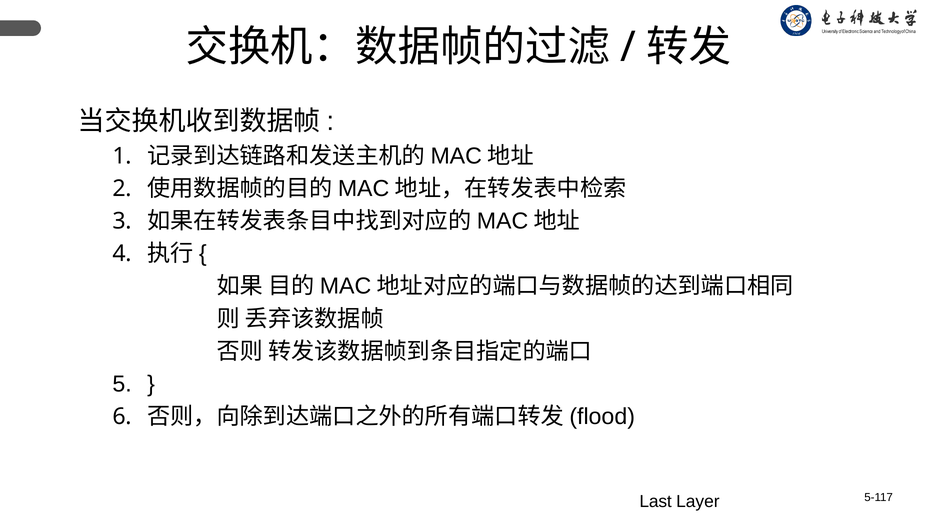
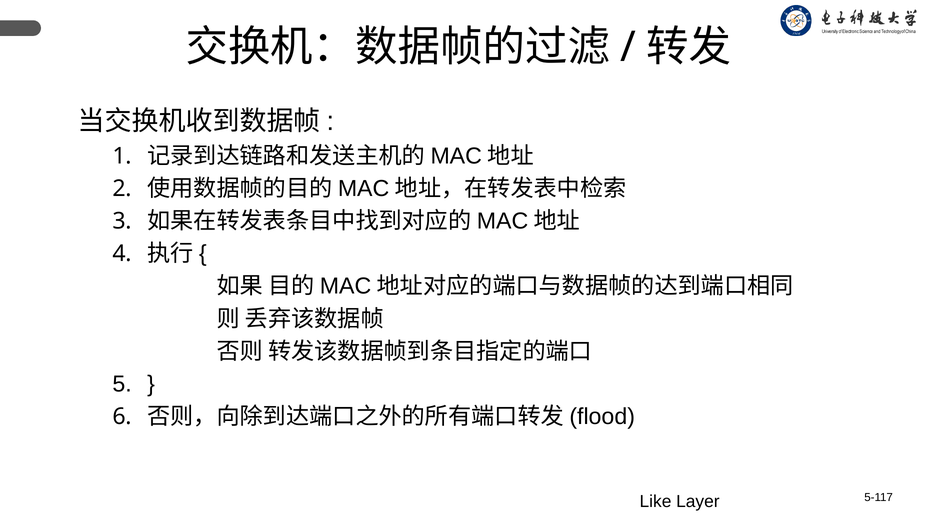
Last: Last -> Like (656, 501)
